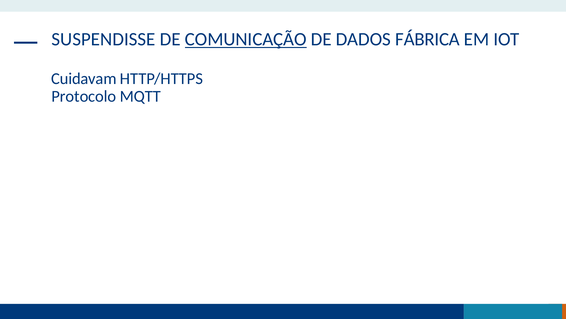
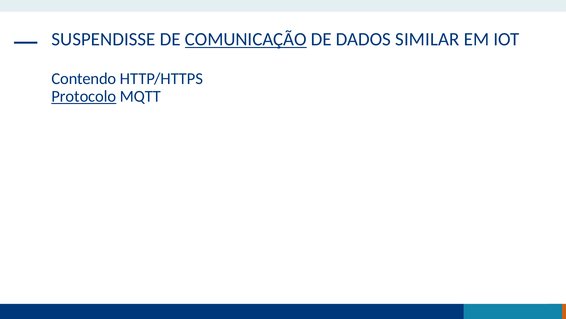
FÁBRICA: FÁBRICA -> SIMILAR (427, 39)
Cuidavam: Cuidavam -> Contendo (84, 78)
Protocolo underline: none -> present (84, 96)
